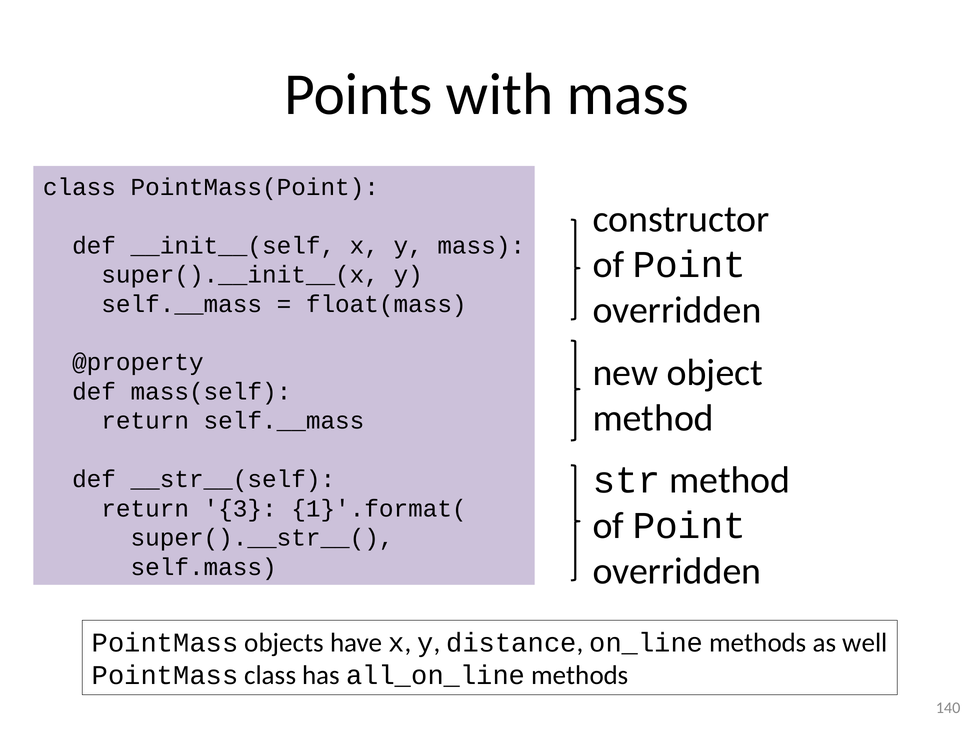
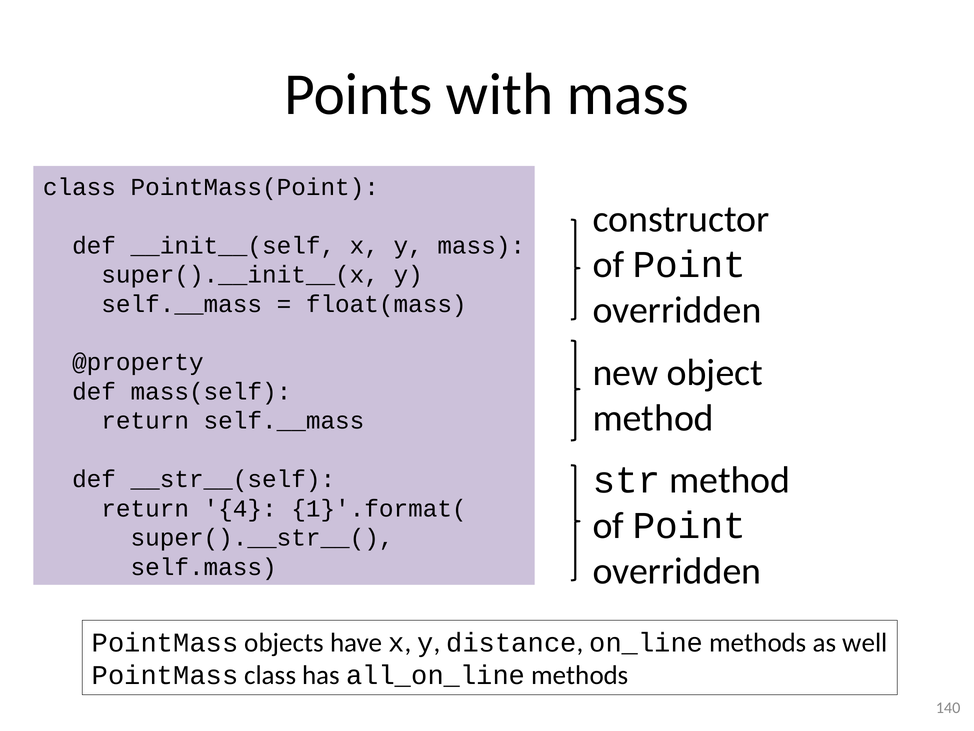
3: 3 -> 4 (240, 508)
